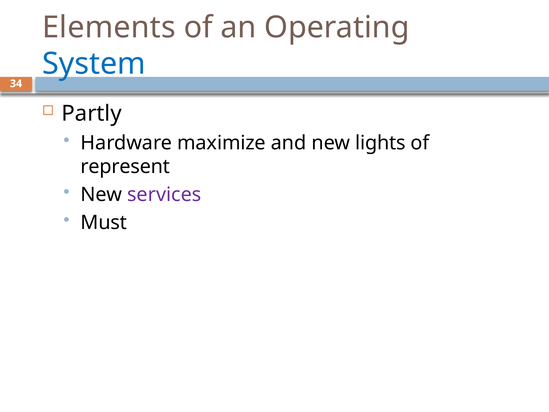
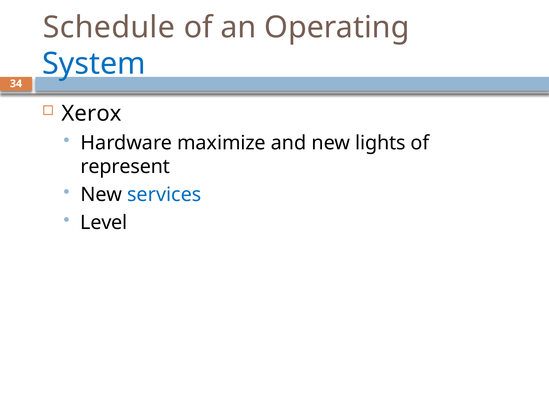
Elements: Elements -> Schedule (109, 27)
Partly: Partly -> Xerox (92, 114)
services colour: purple -> blue (164, 195)
Must: Must -> Level (104, 223)
